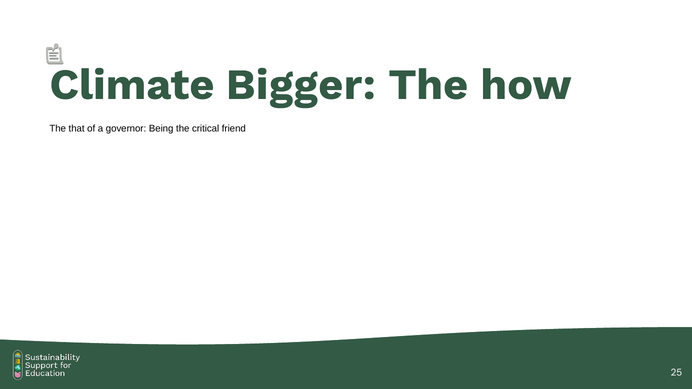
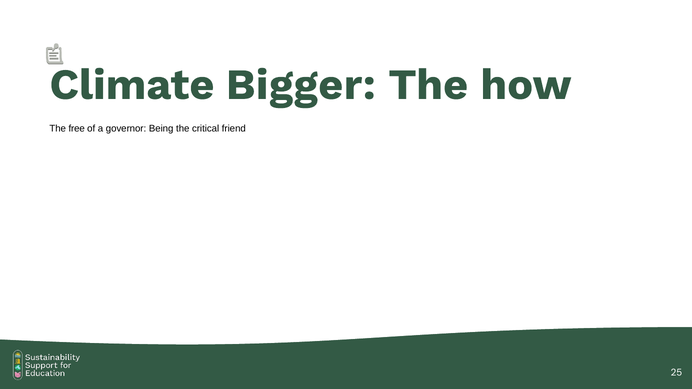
that: that -> free (77, 129)
